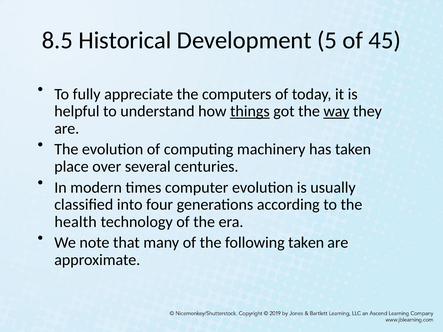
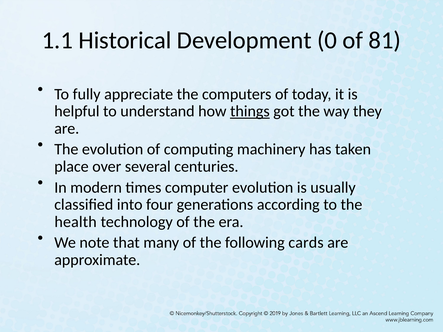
8.5: 8.5 -> 1.1 (57, 40)
5: 5 -> 0 (327, 40)
45: 45 -> 81 (385, 40)
way underline: present -> none (337, 111)
following taken: taken -> cards (306, 243)
